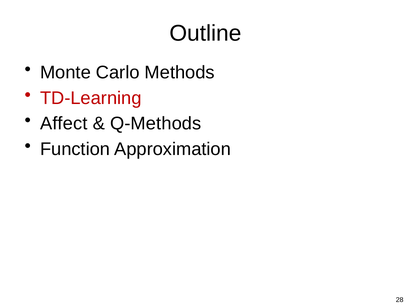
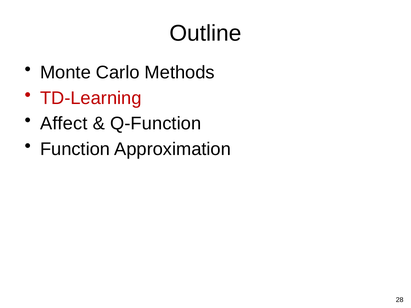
Q-Methods: Q-Methods -> Q-Function (156, 124)
